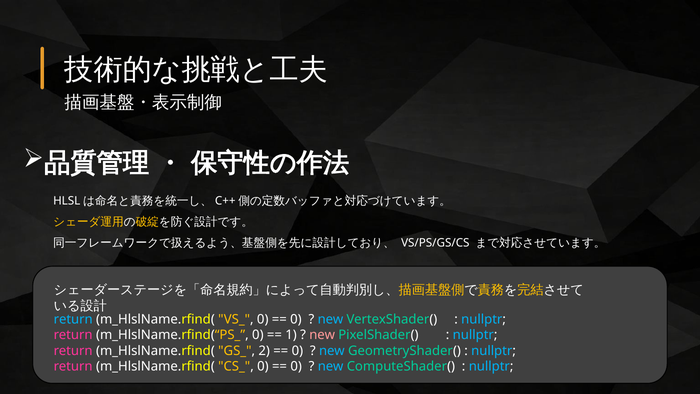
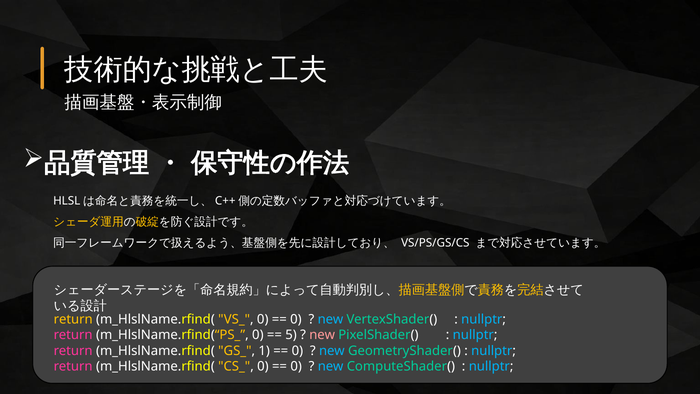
return colour: light blue -> yellow (73, 319)
1: 1 -> 5 (291, 335)
2: 2 -> 1 (264, 351)
